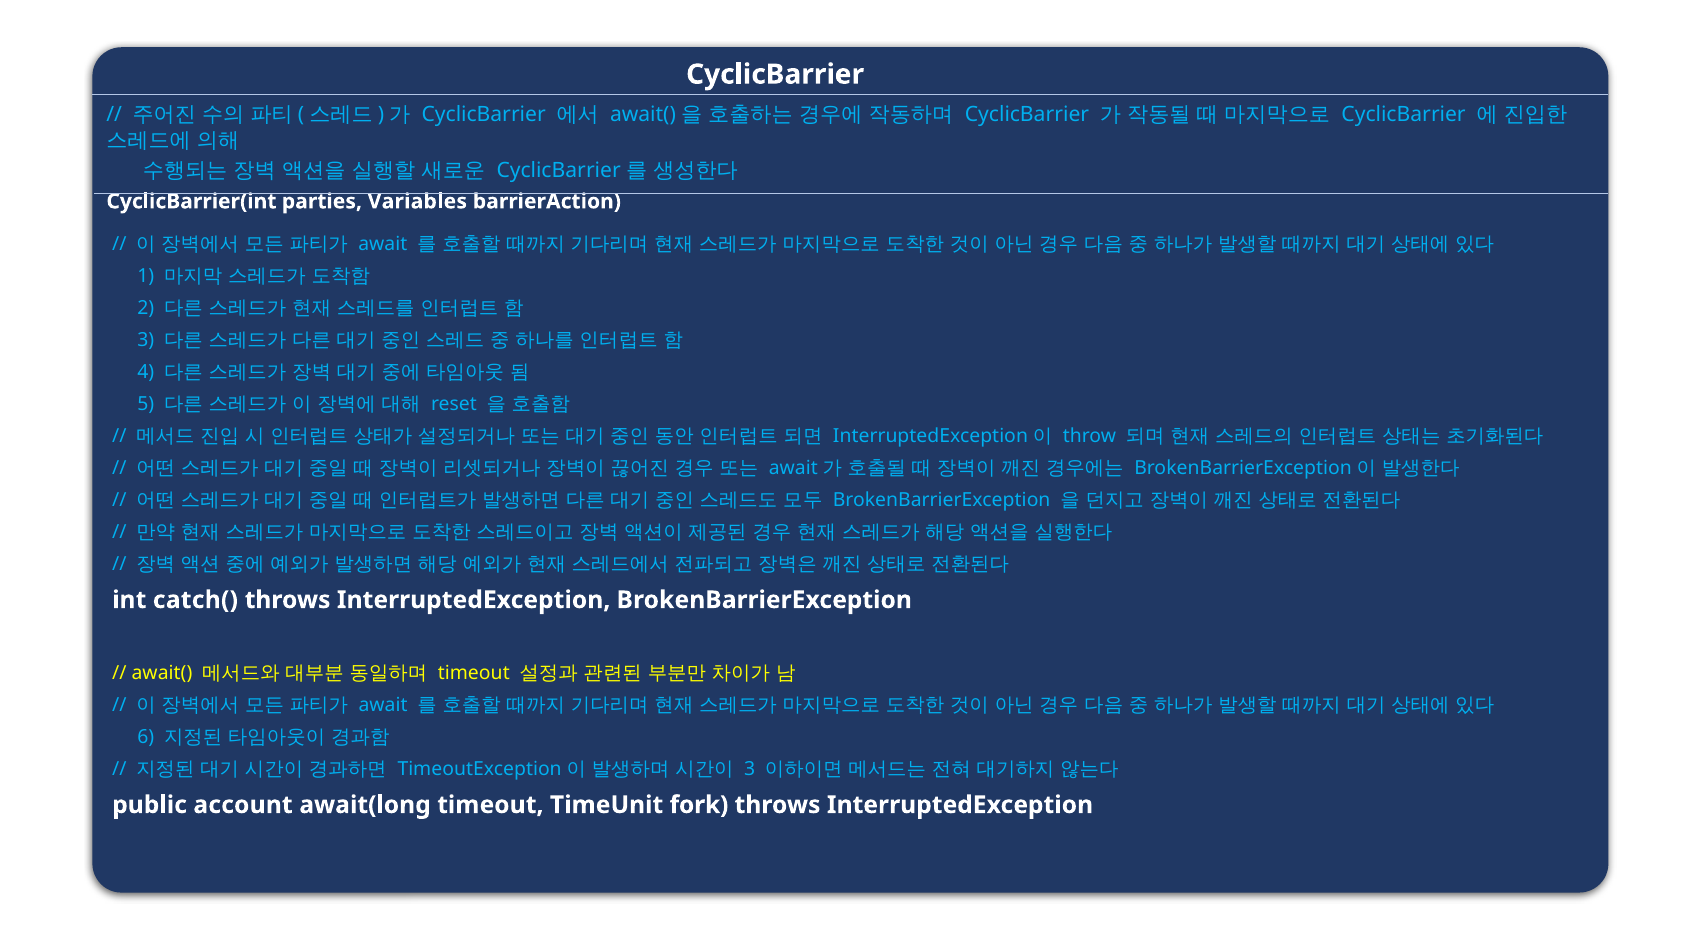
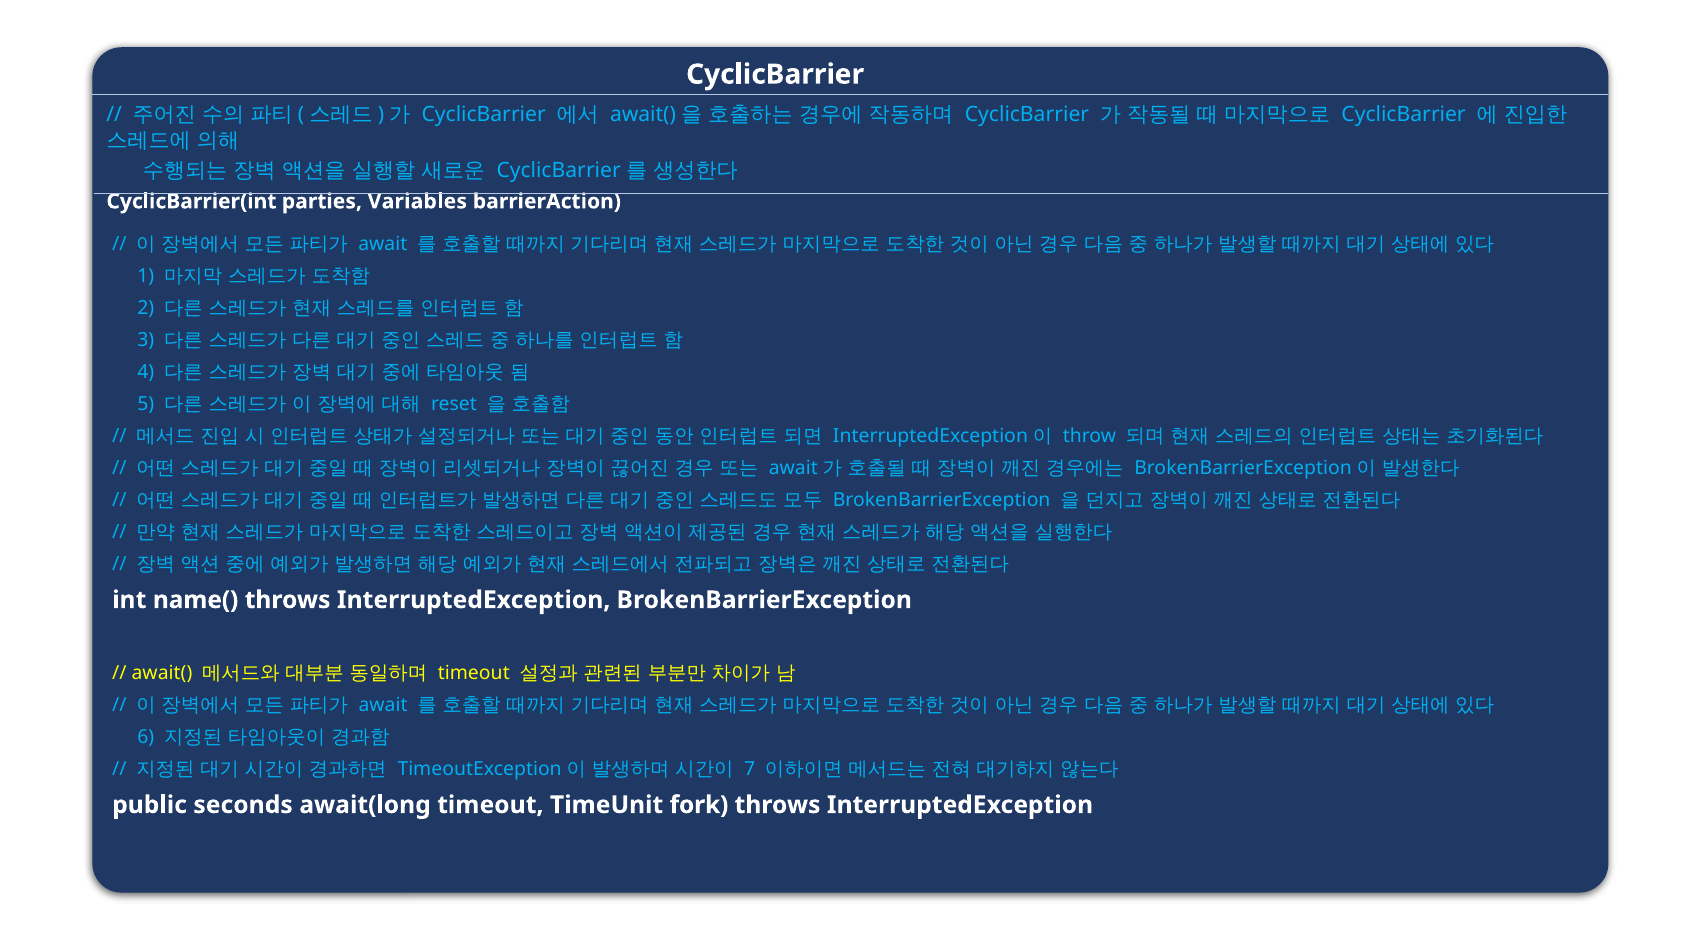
catch(: catch( -> name( (196, 600)
3: 3 -> 7 (750, 769)
account: account -> seconds (243, 805)
